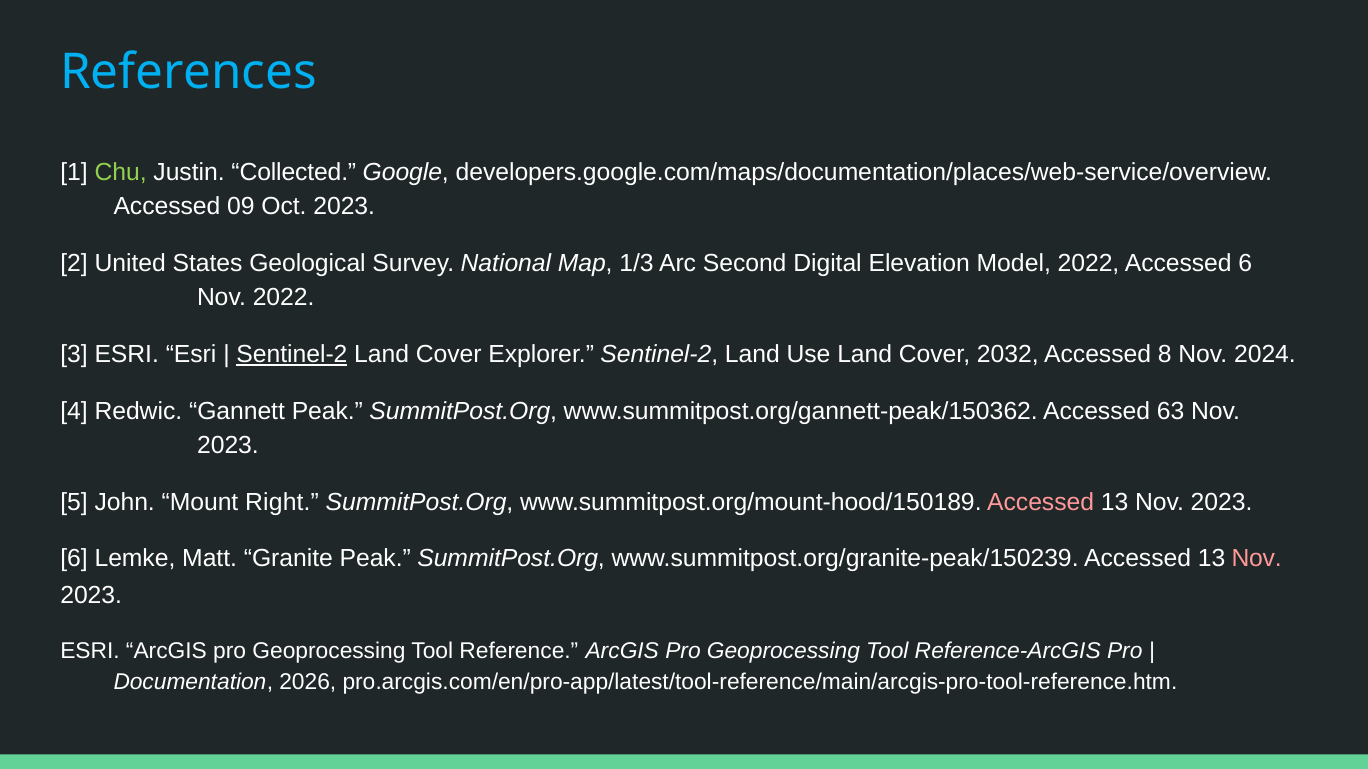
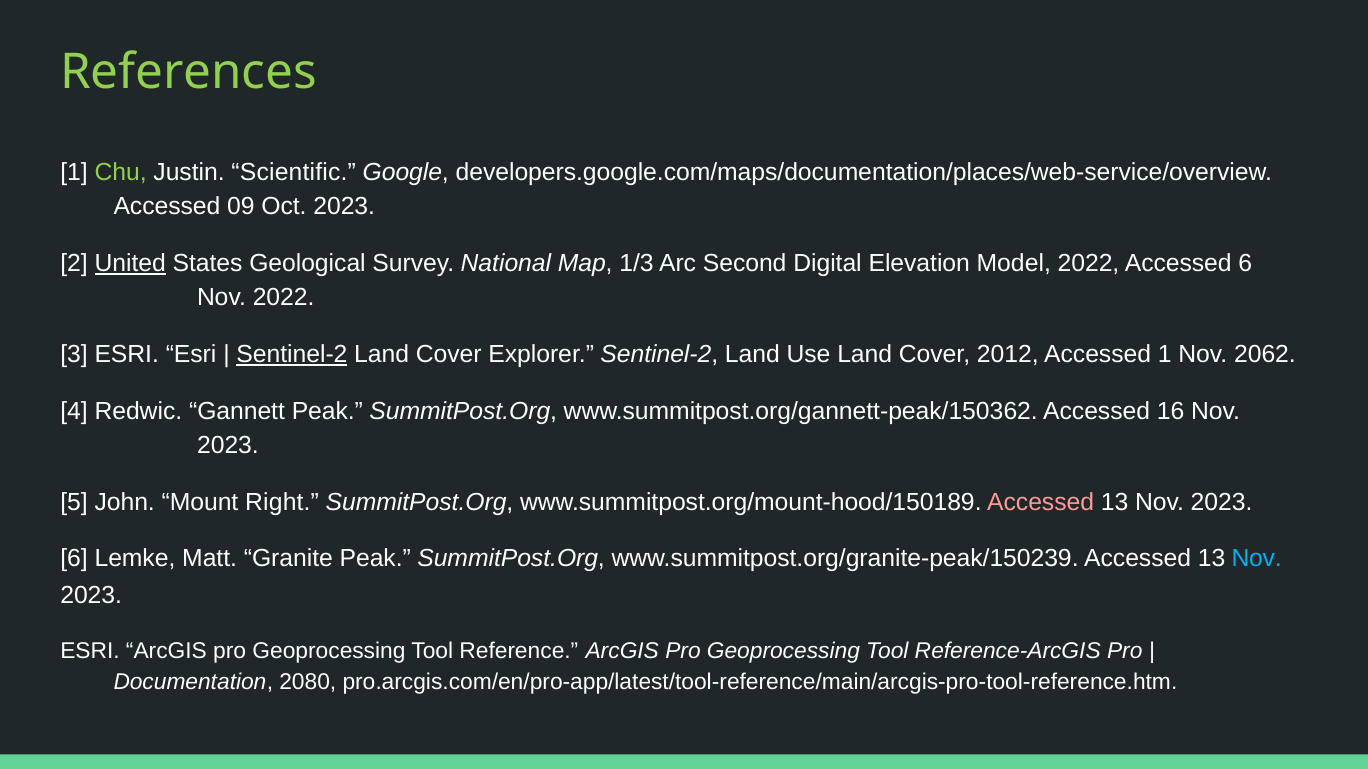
References colour: light blue -> light green (189, 73)
Collected: Collected -> Scientific (294, 172)
United underline: none -> present (130, 263)
2032: 2032 -> 2012 (1008, 354)
Accessed 8: 8 -> 1 (1165, 354)
2024: 2024 -> 2062 (1265, 354)
63: 63 -> 16 (1171, 411)
Nov colour: pink -> light blue (1257, 559)
2026: 2026 -> 2080 (308, 683)
